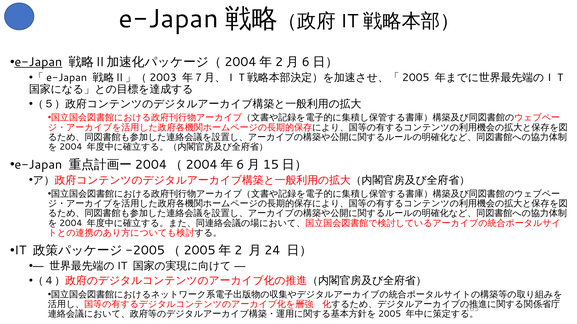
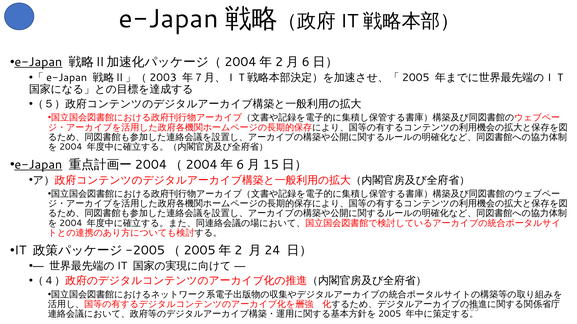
e-Japan underline: none -> present (38, 165)
